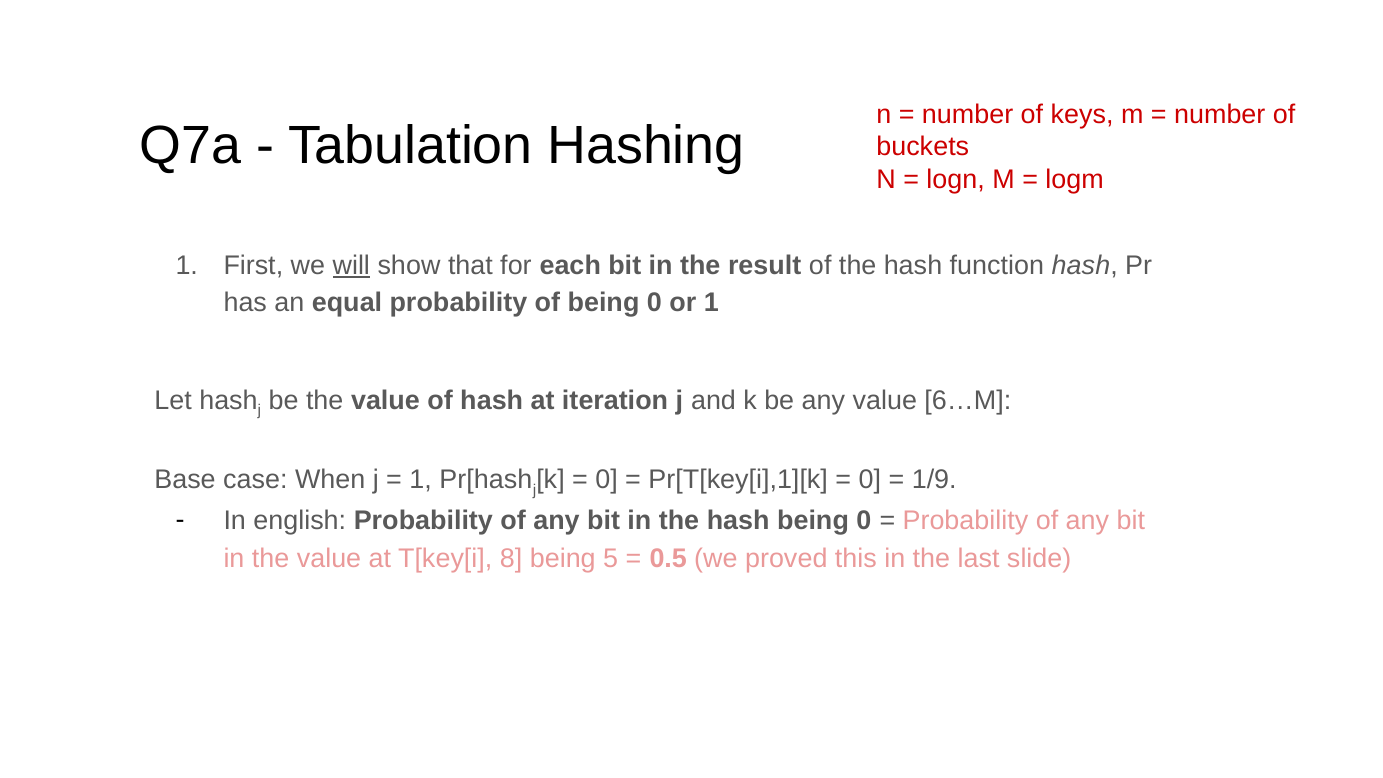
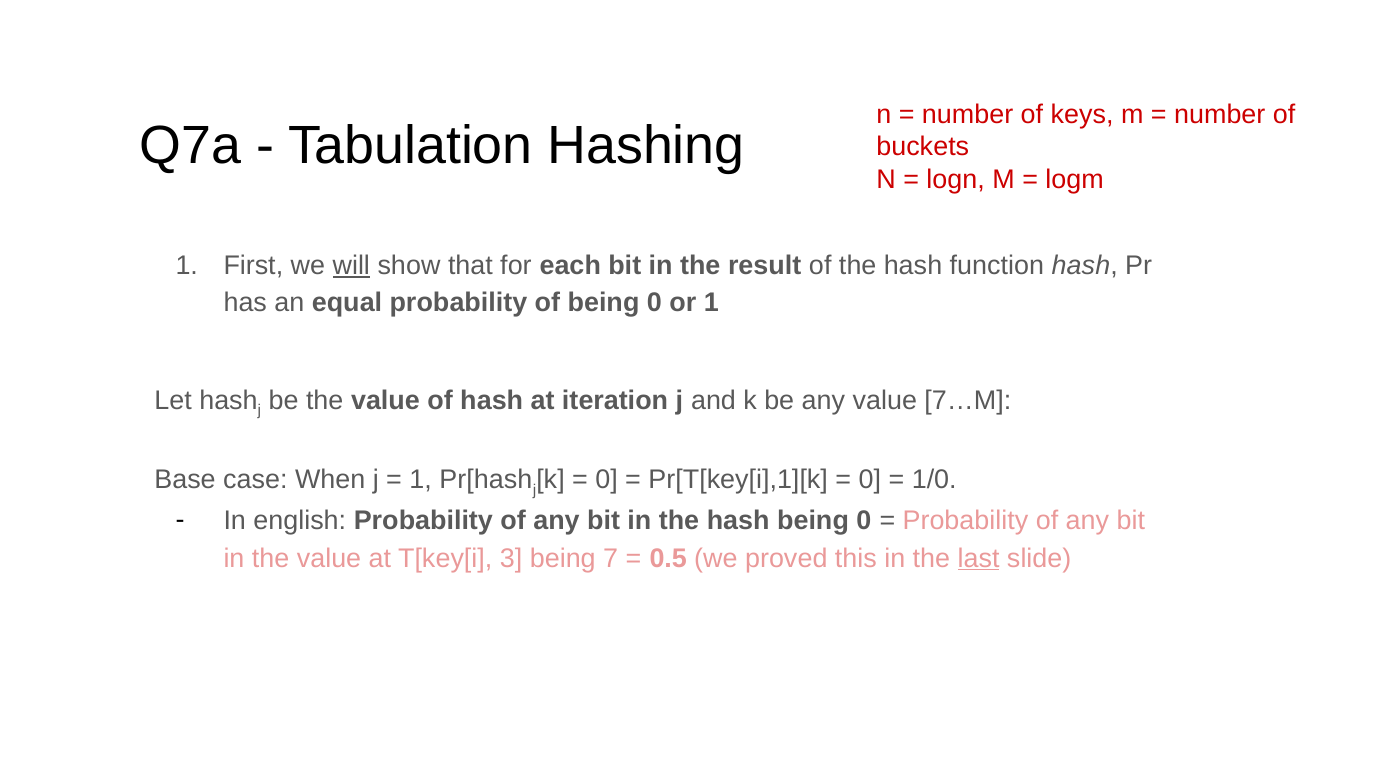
6…M: 6…M -> 7…M (968, 400)
1/9: 1/9 -> 1/0 (934, 480)
8: 8 -> 3 (511, 558)
5: 5 -> 7 (611, 558)
last underline: none -> present (979, 558)
